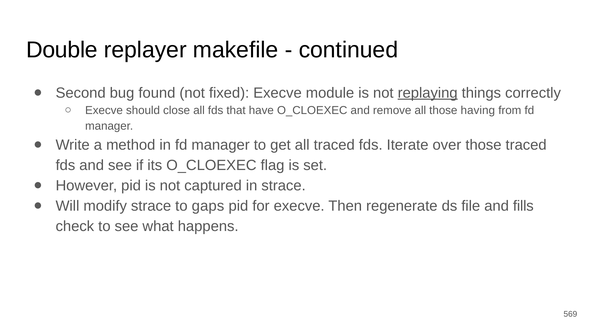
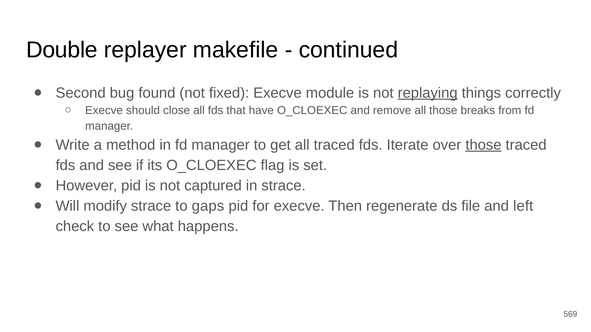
having: having -> breaks (478, 111)
those underline: none -> present (483, 145)
fills: fills -> left (523, 206)
